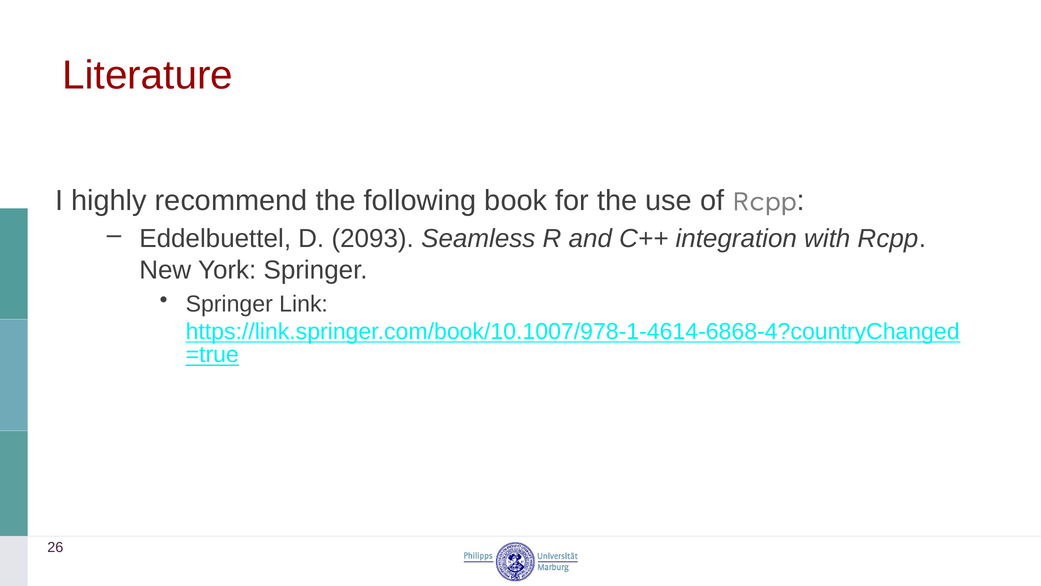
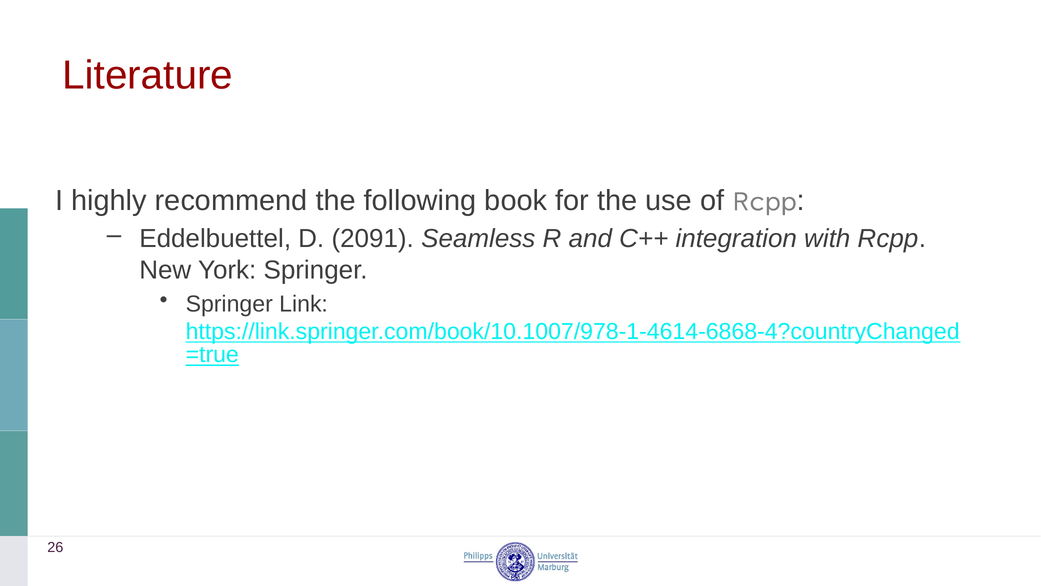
2093: 2093 -> 2091 (373, 239)
